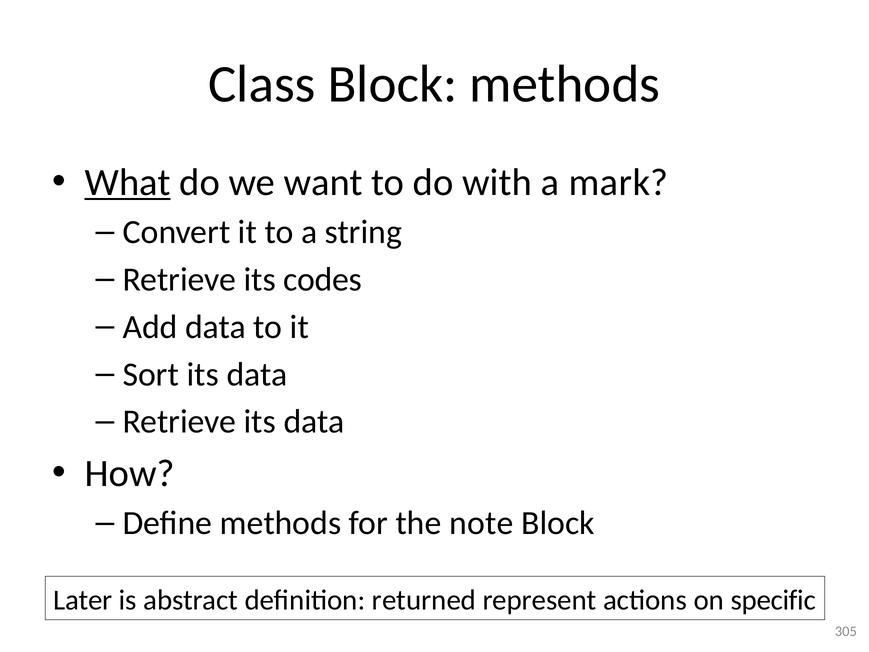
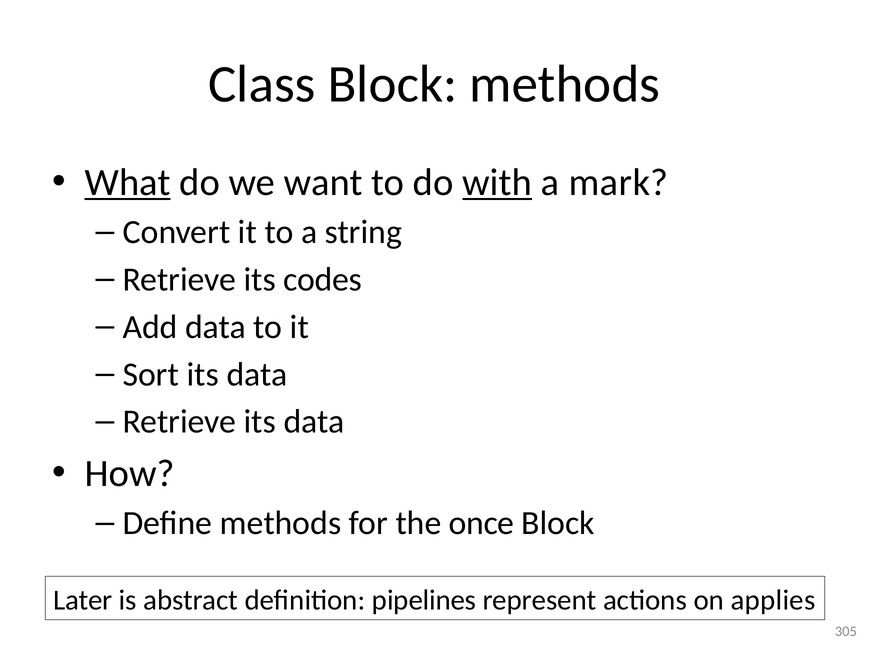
with underline: none -> present (497, 182)
note: note -> once (481, 523)
returned: returned -> pipelines (424, 600)
specific: specific -> applies (773, 600)
